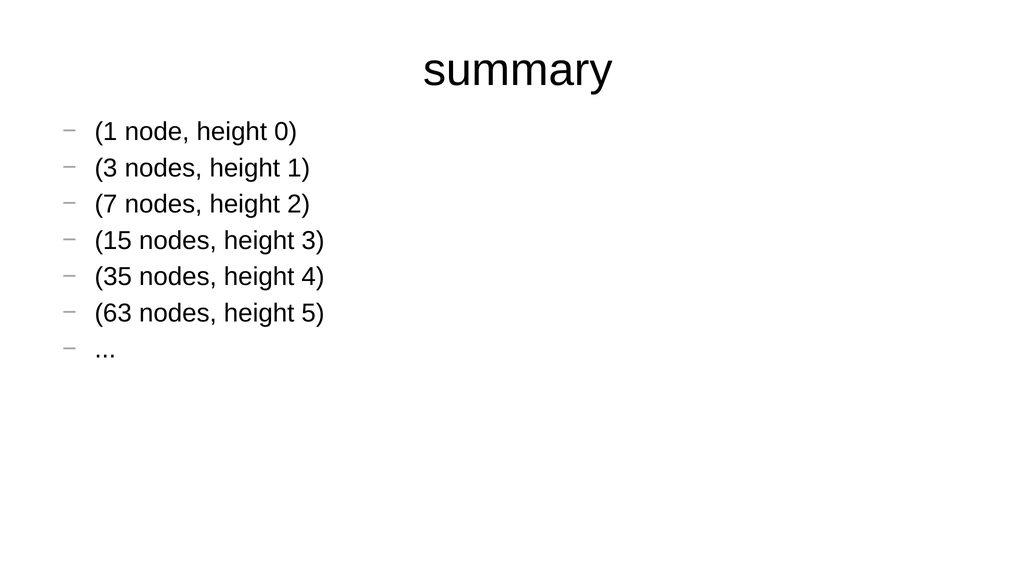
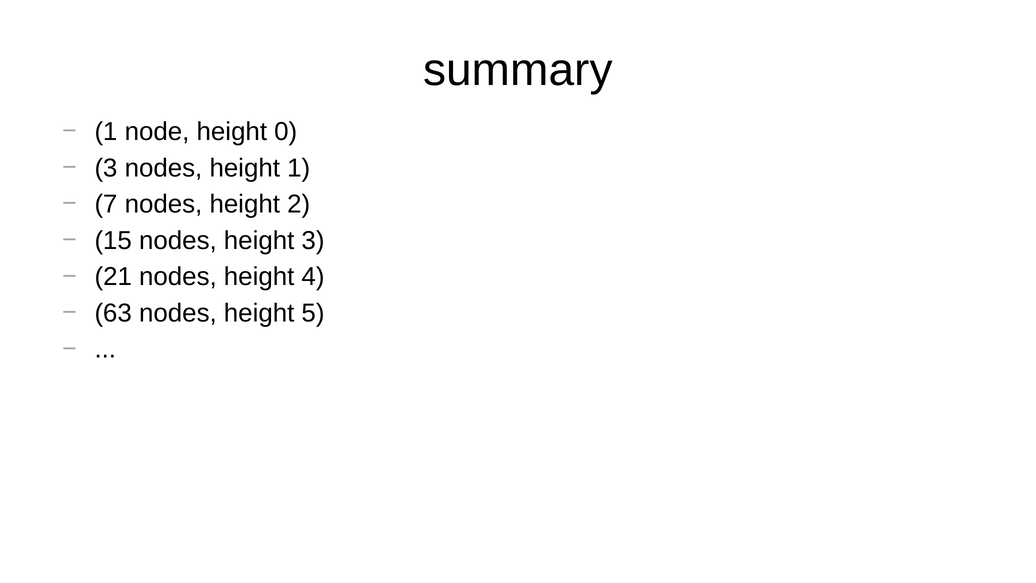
35: 35 -> 21 (113, 277)
